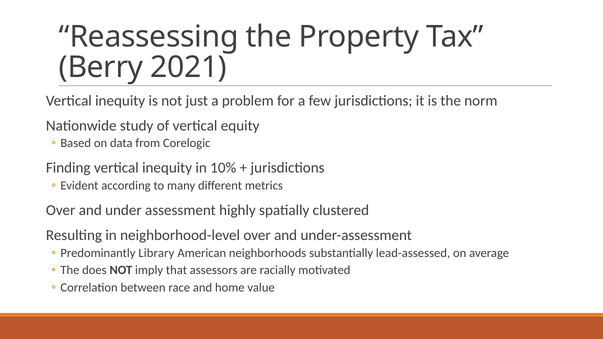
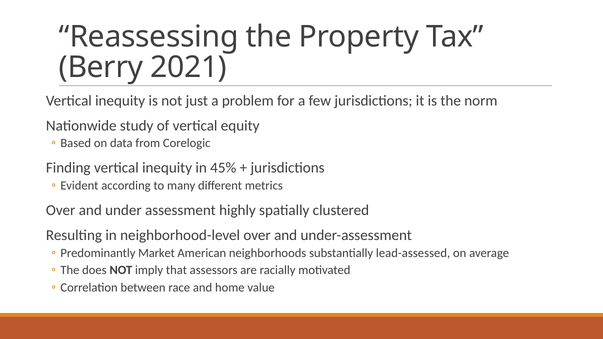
10%: 10% -> 45% (223, 168)
Library: Library -> Market (156, 253)
